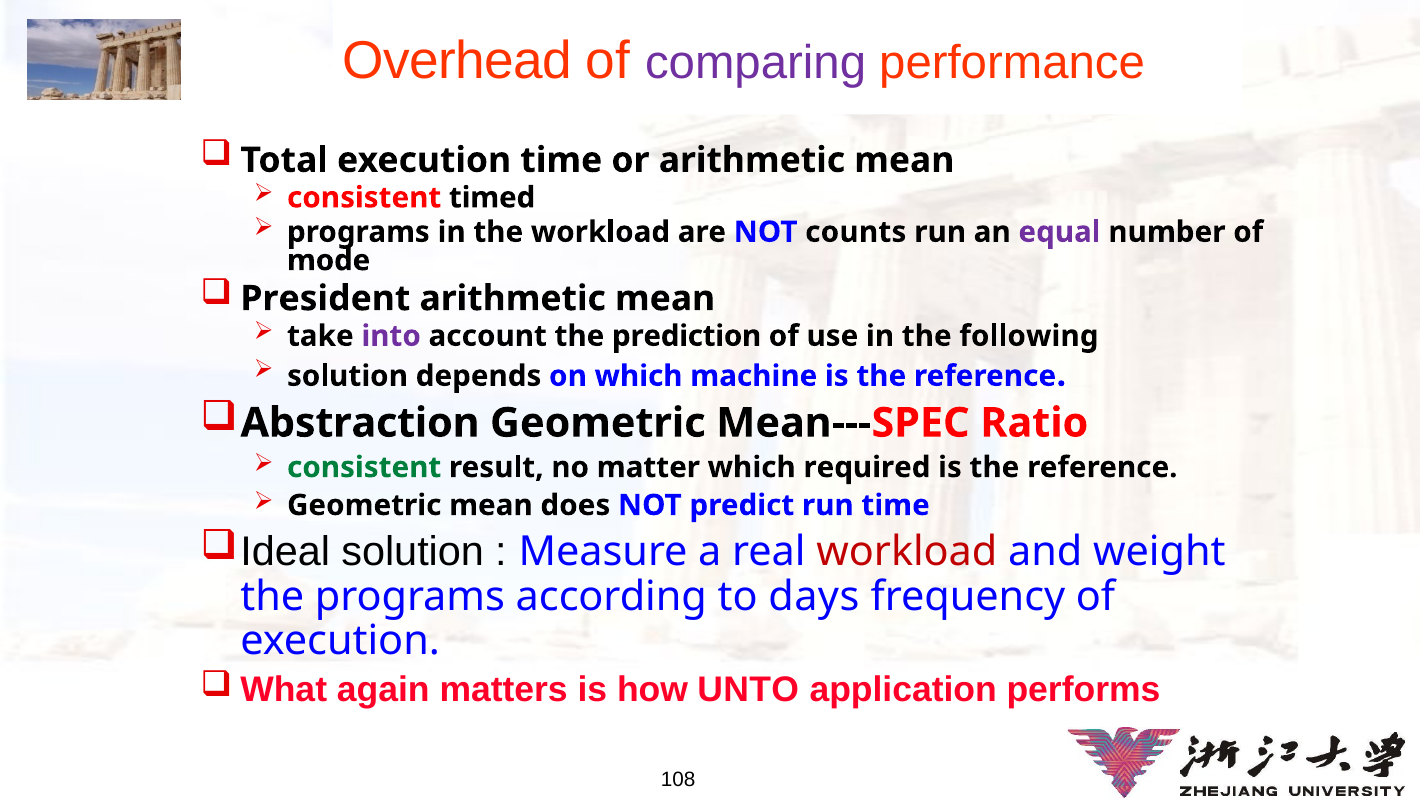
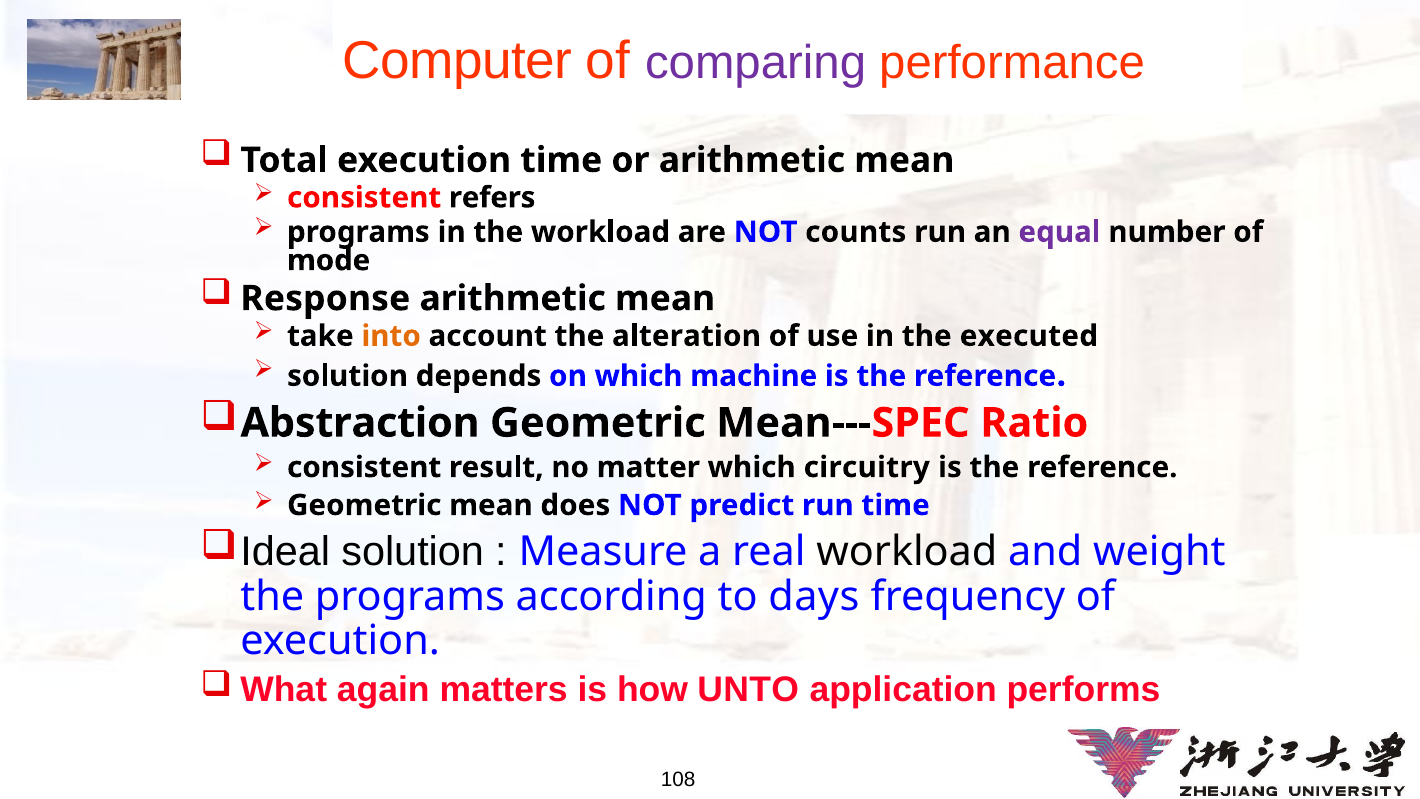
Overhead: Overhead -> Computer (457, 61)
timed: timed -> refers (492, 198)
President: President -> Response (325, 298)
into colour: purple -> orange (391, 336)
prediction: prediction -> alteration (686, 336)
following: following -> executed (1029, 336)
consistent colour: green -> black (364, 467)
required: required -> circuitry (867, 467)
workload colour: red -> black (907, 552)
